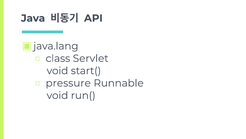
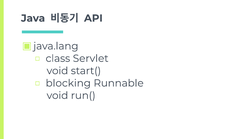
pressure: pressure -> blocking (68, 83)
